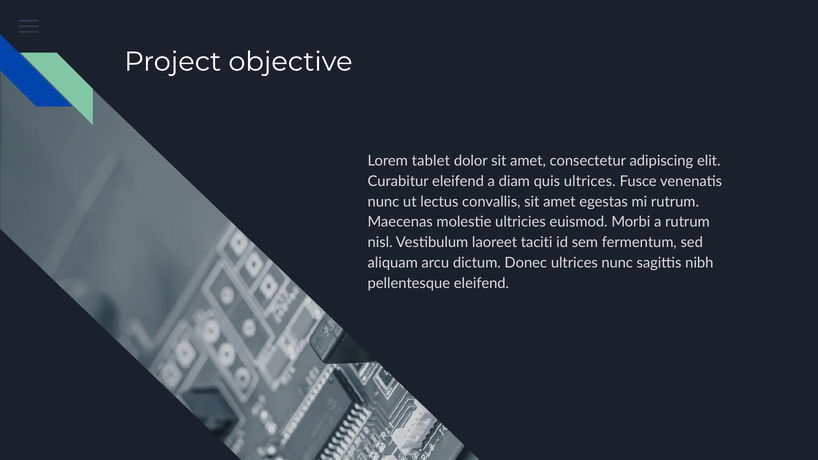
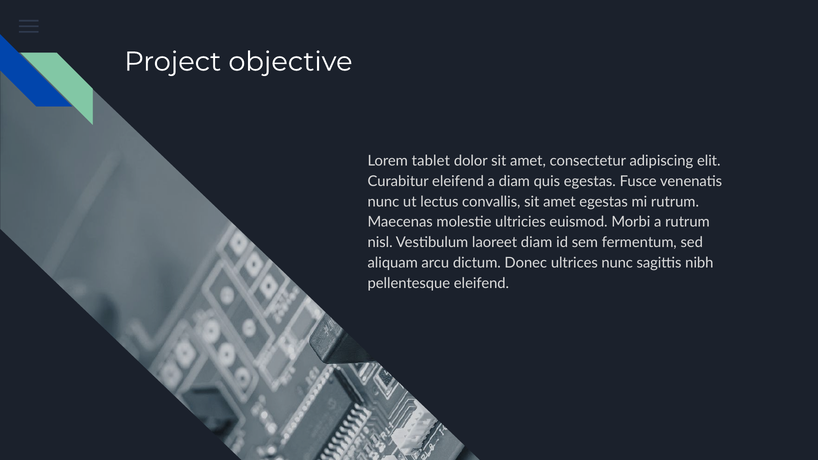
quis ultrices: ultrices -> egestas (590, 181)
laoreet taciti: taciti -> diam (537, 242)
